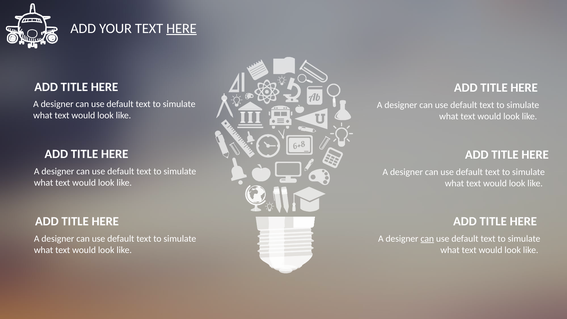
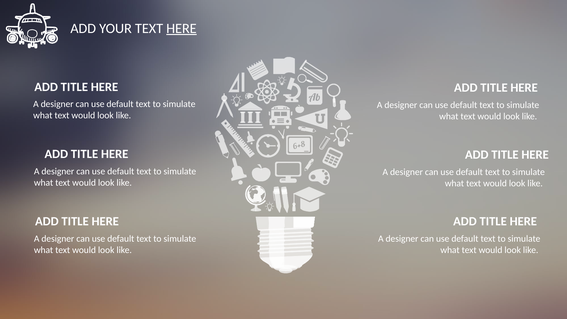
can underline: present -> none (427, 239)
